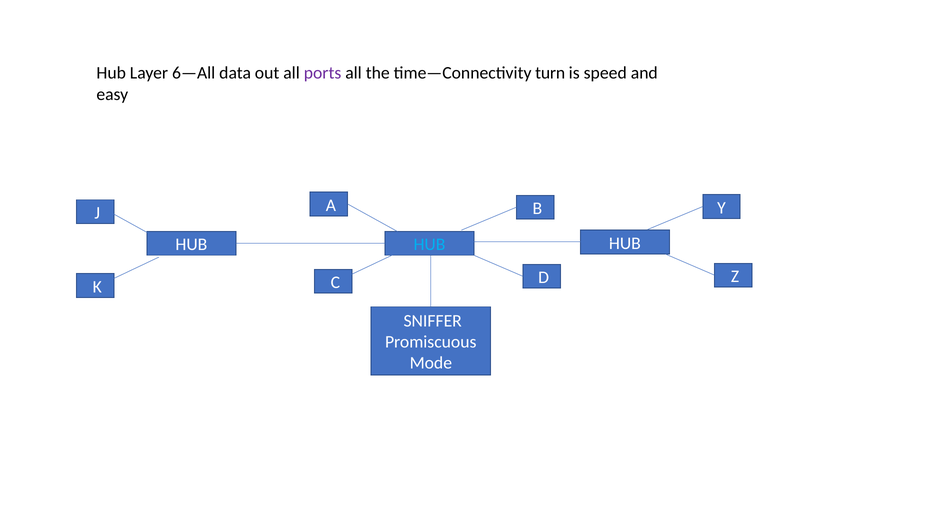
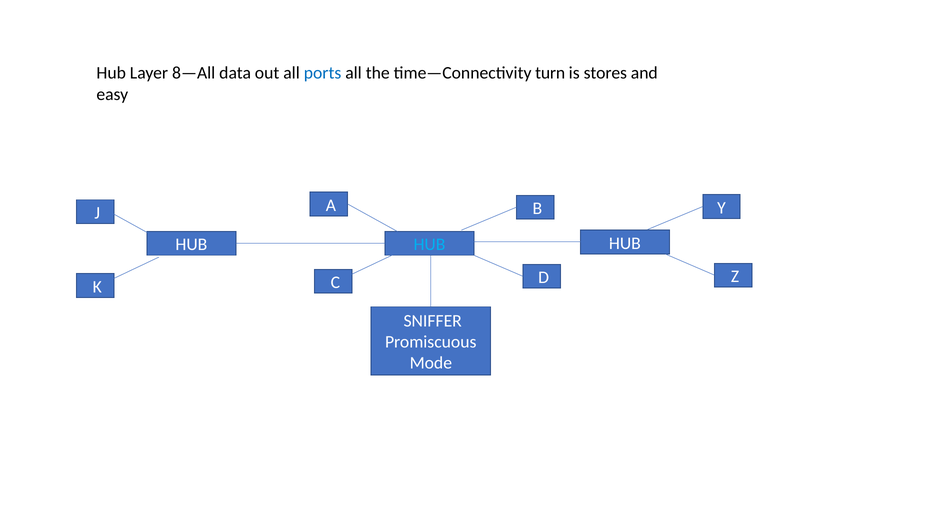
6—All: 6—All -> 8—All (194, 73)
ports colour: purple -> blue (323, 73)
speed: speed -> stores (605, 73)
